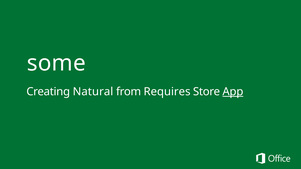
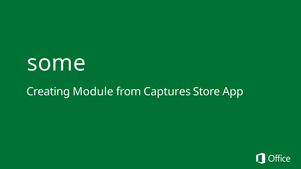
Natural: Natural -> Module (93, 92)
Requires: Requires -> Captures (167, 92)
App underline: present -> none (233, 92)
